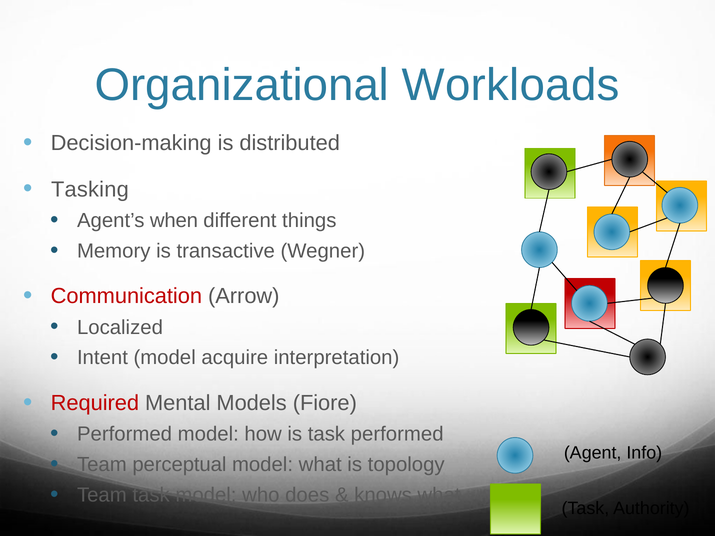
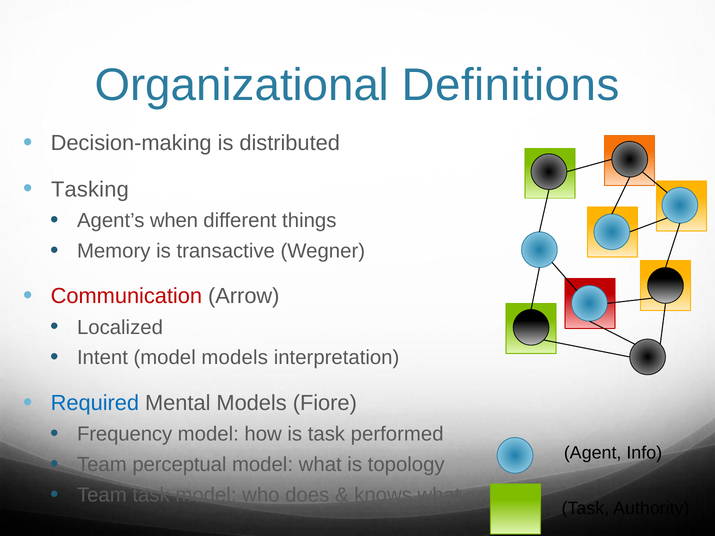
Workloads: Workloads -> Definitions (511, 85)
model acquire: acquire -> models (235, 358)
Required colour: red -> blue (95, 403)
Performed: Performed -> Frequency (125, 434)
